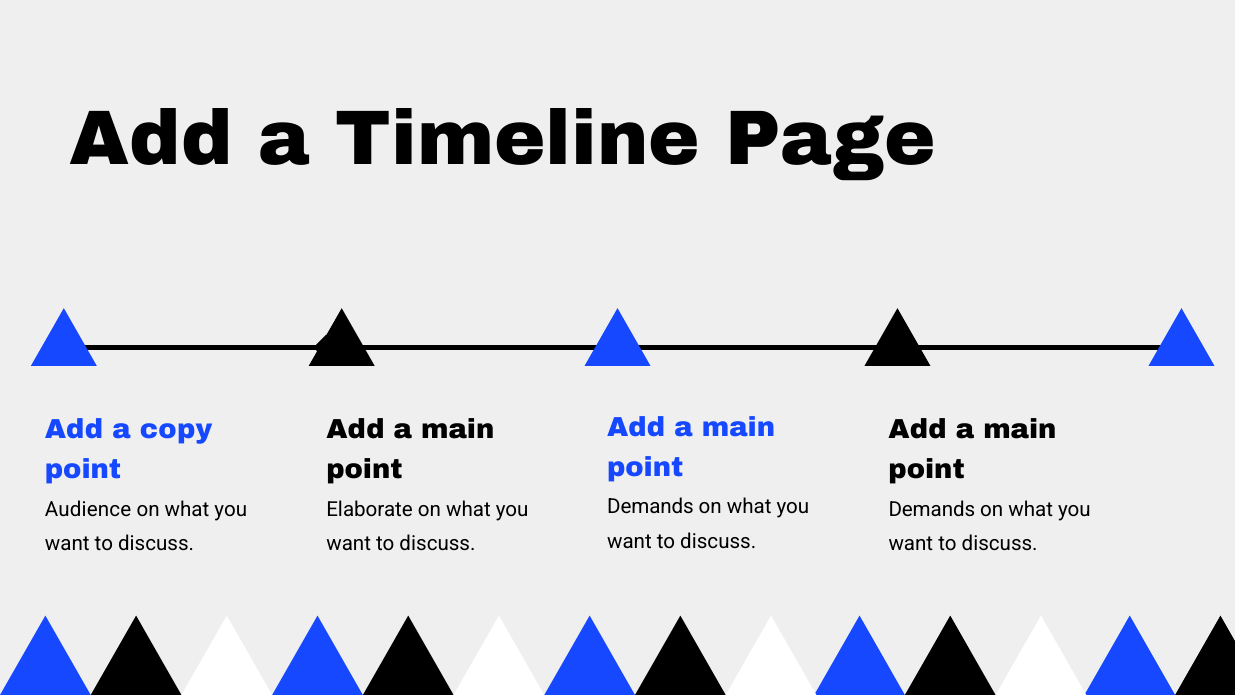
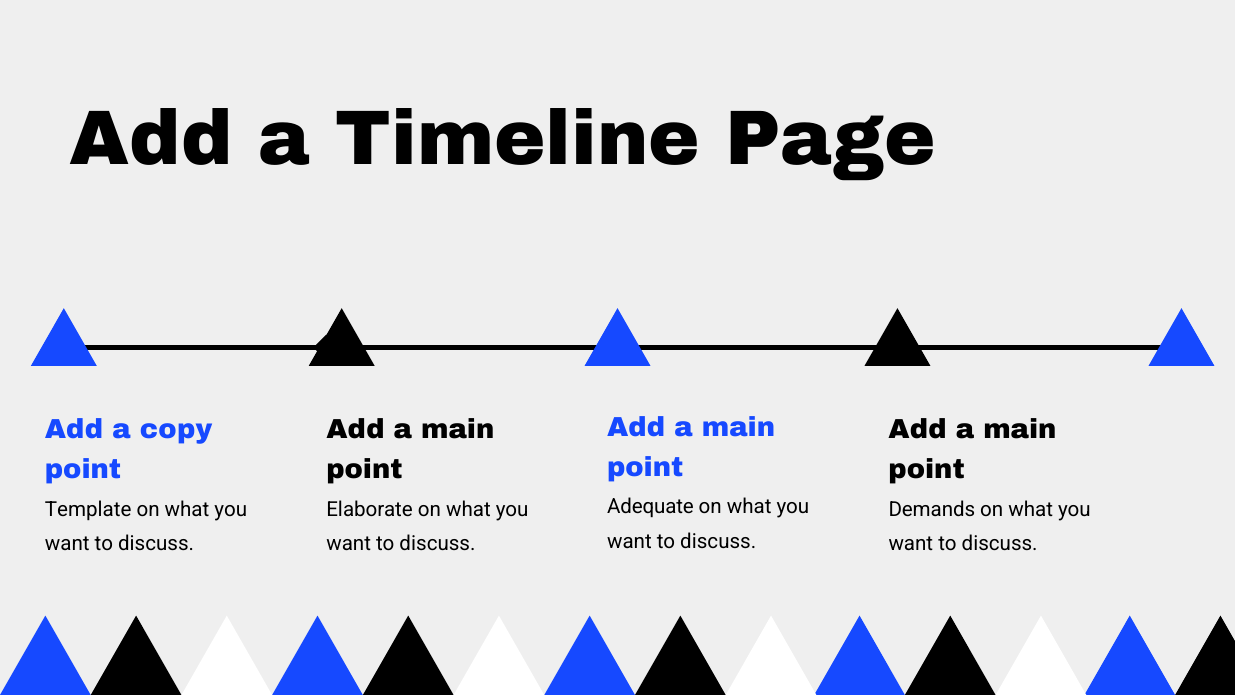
Demands: Demands -> Adequate (650, 507)
Audience: Audience -> Template (88, 509)
